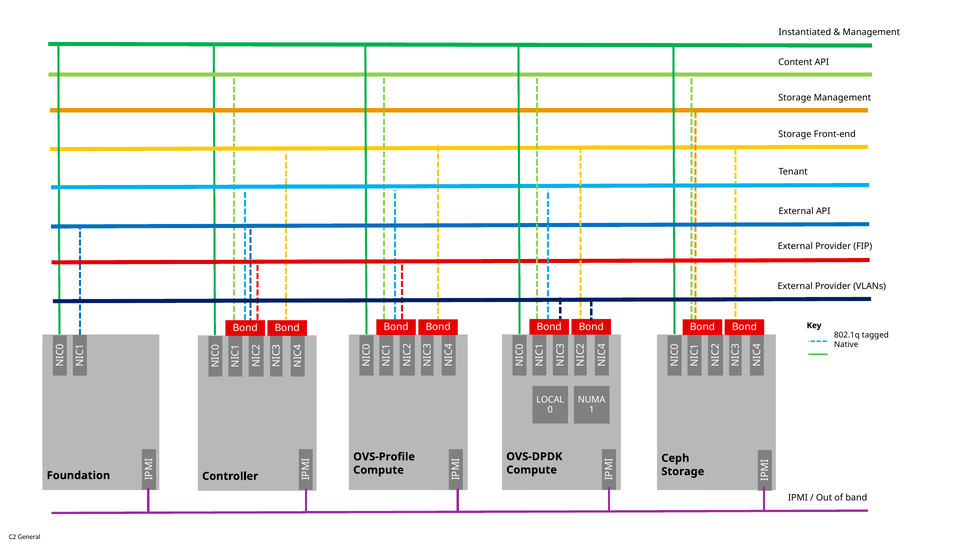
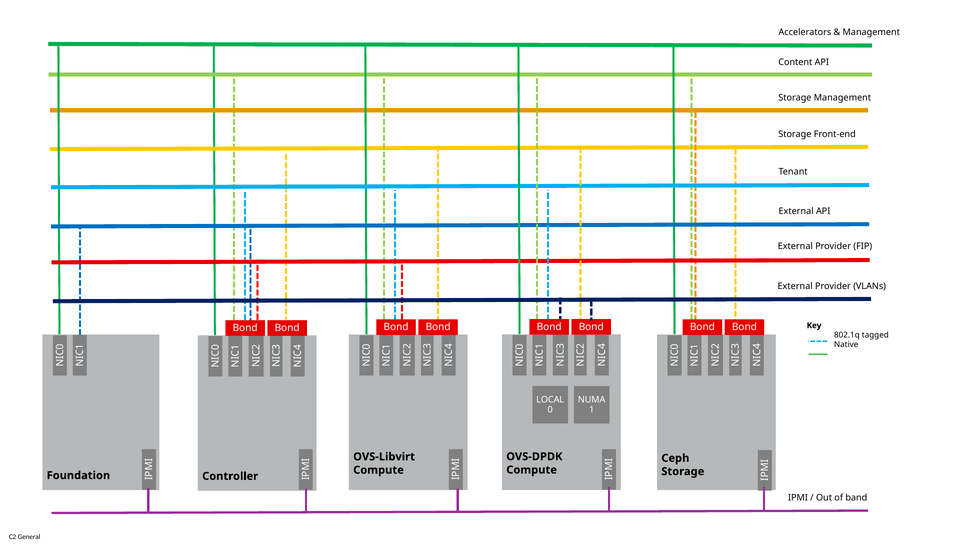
Instantiated: Instantiated -> Accelerators (805, 32)
OVS-Profile: OVS-Profile -> OVS-Libvirt (384, 457)
